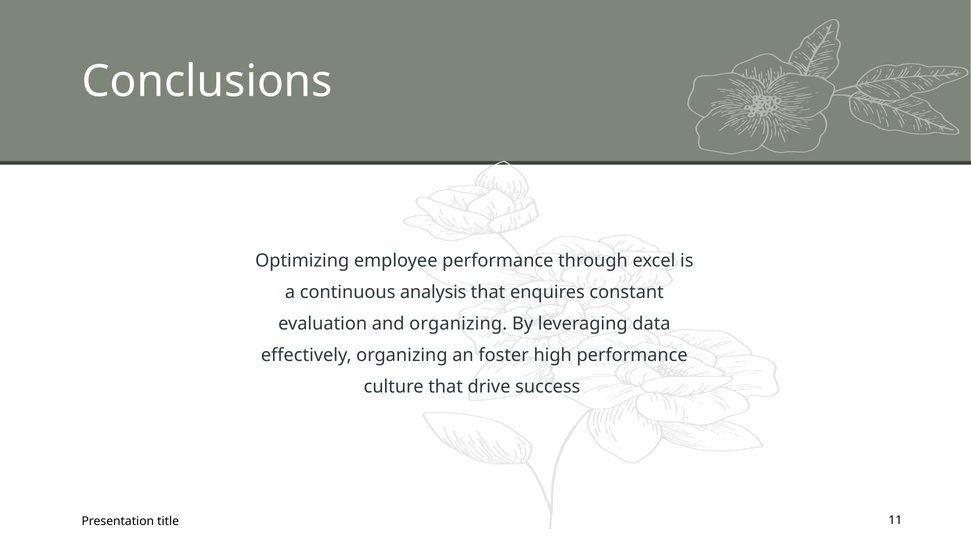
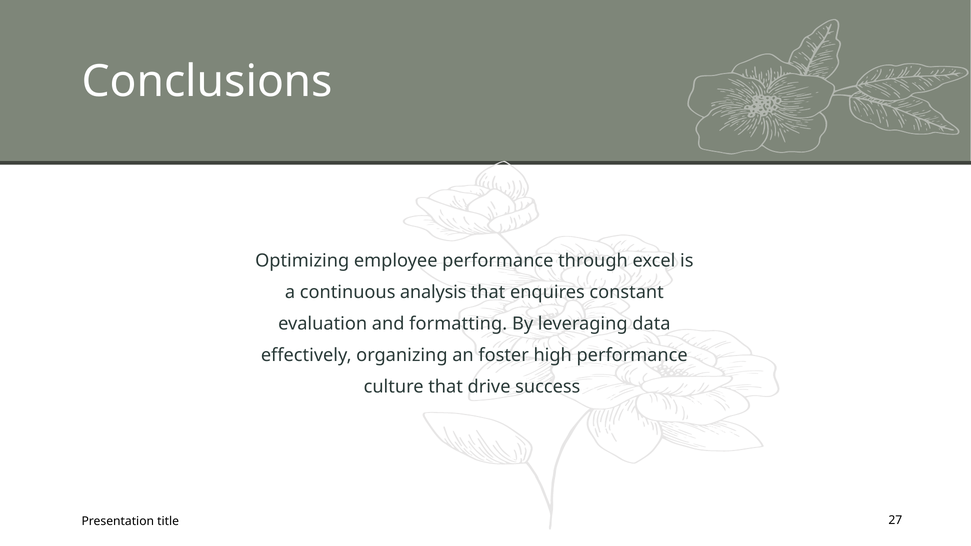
and organizing: organizing -> formatting (458, 324)
11: 11 -> 27 (895, 521)
